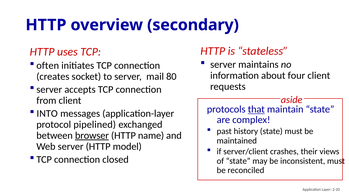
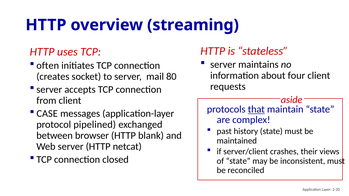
secondary: secondary -> streaming (193, 25)
INTO: INTO -> CASE (47, 114)
browser underline: present -> none (92, 136)
name: name -> blank (151, 136)
model: model -> netcat (127, 147)
